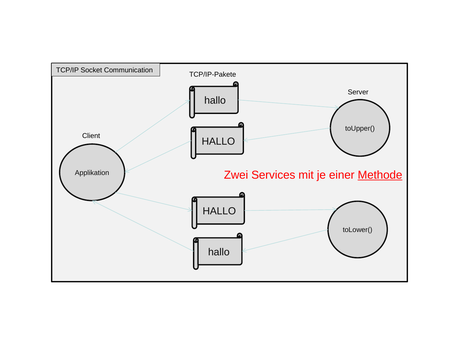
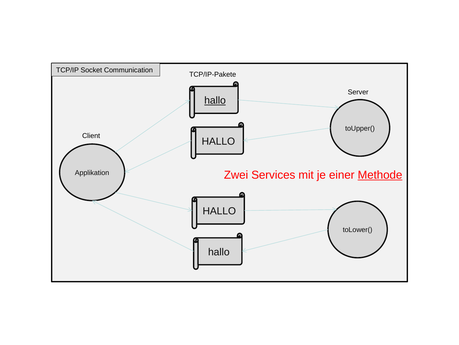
hallo underline: none -> present (215, 100)
